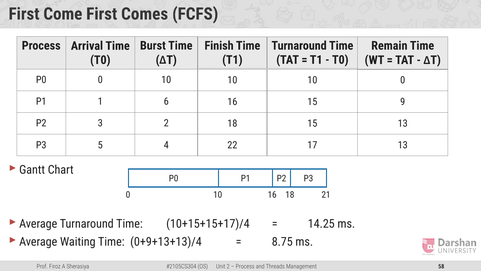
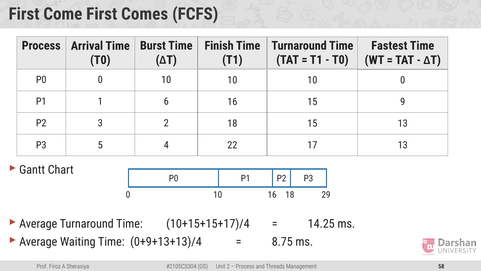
Remain: Remain -> Fastest (389, 46)
21: 21 -> 29 (326, 195)
